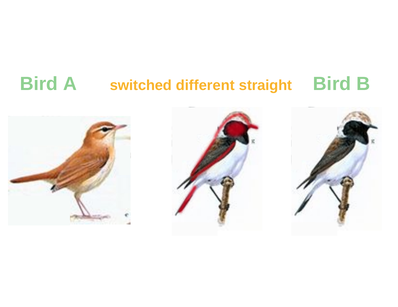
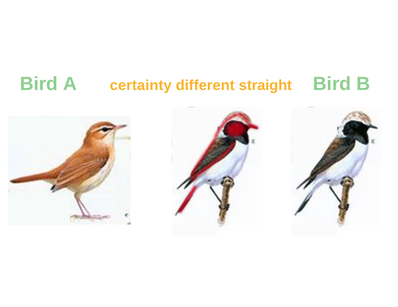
switched: switched -> certainty (141, 86)
